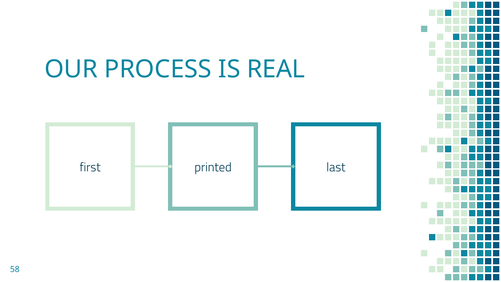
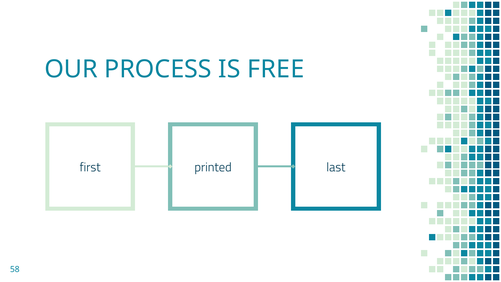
REAL: REAL -> FREE (276, 69)
